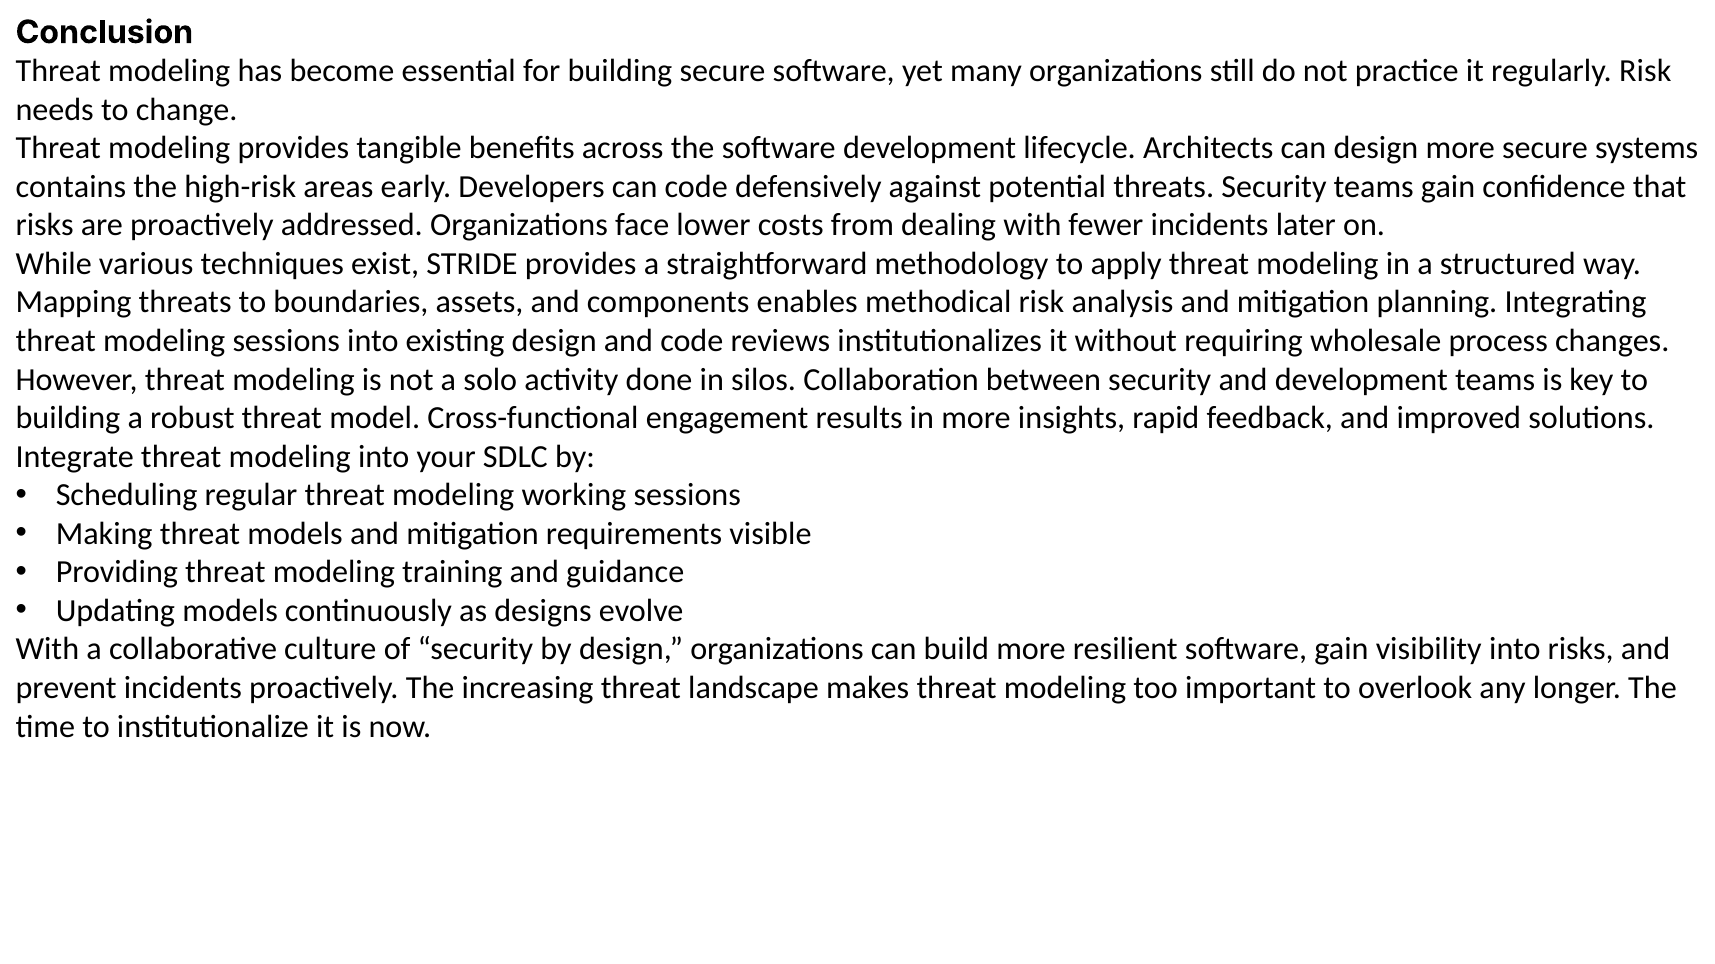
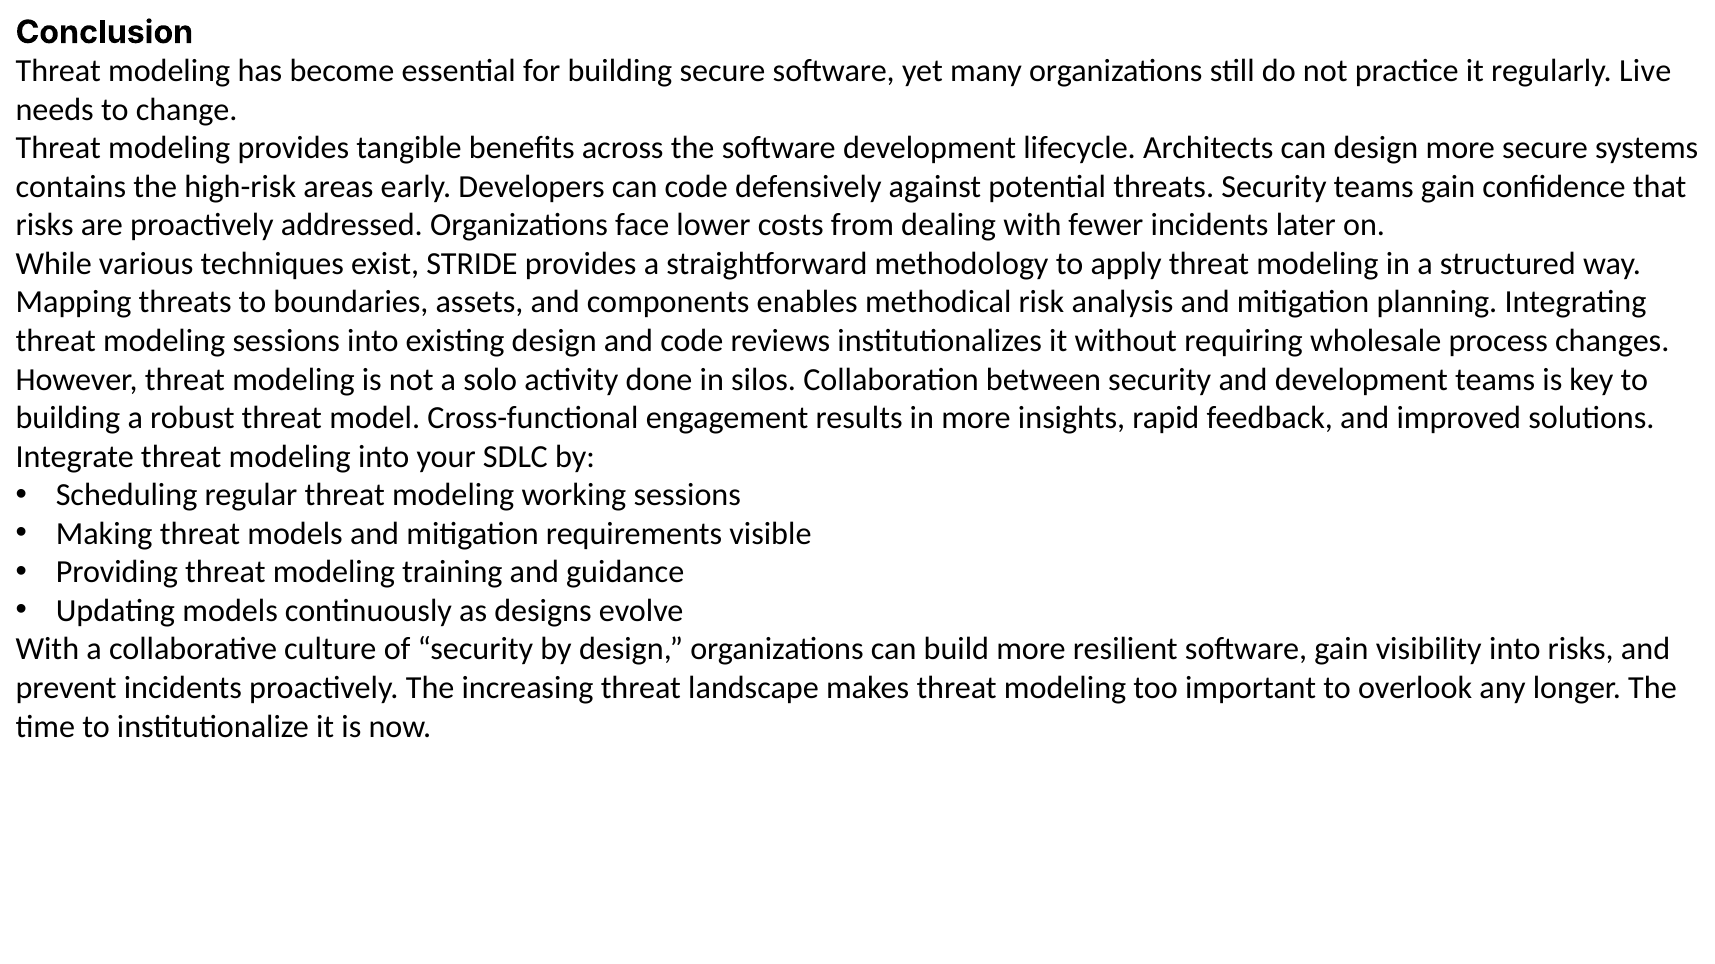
regularly Risk: Risk -> Live (1645, 71)
